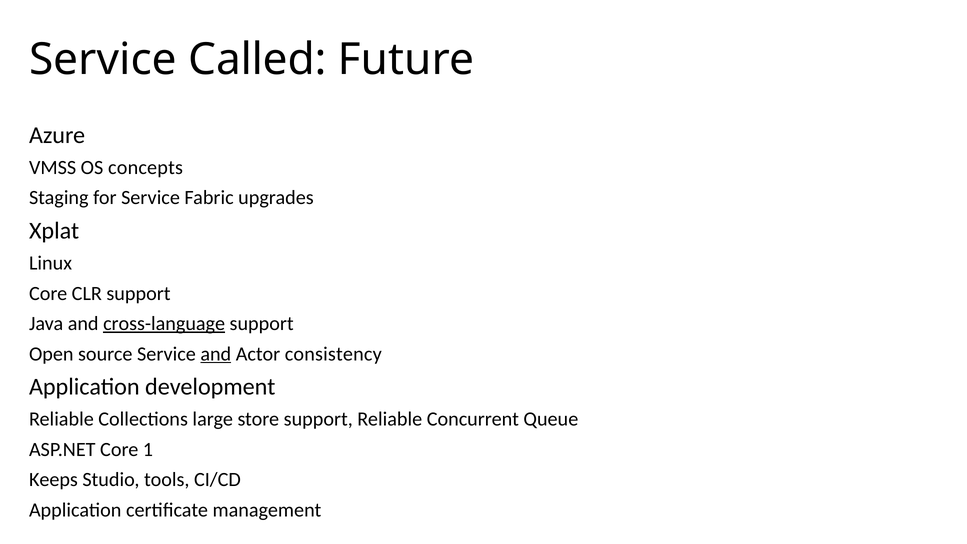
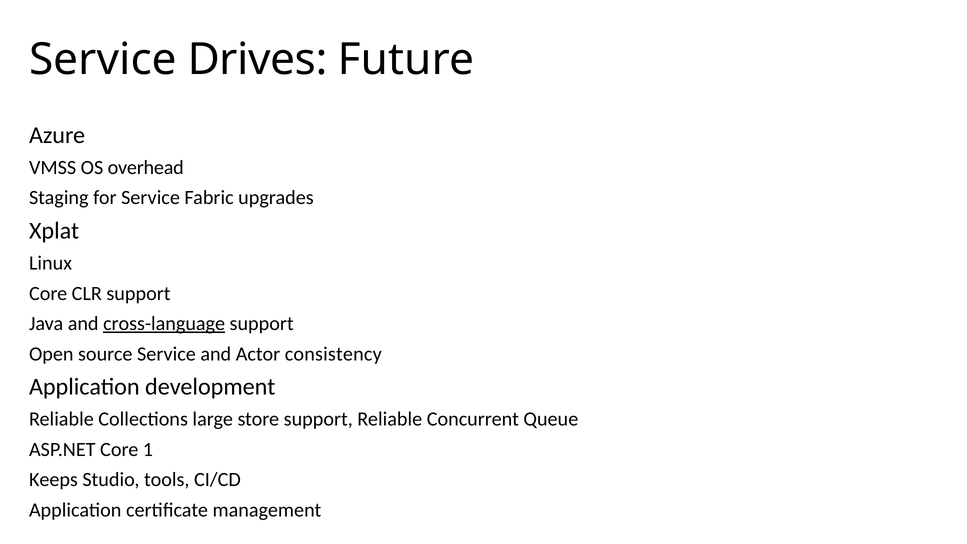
Called: Called -> Drives (258, 60)
concepts: concepts -> overhead (146, 168)
and underline: present -> none (216, 354)
